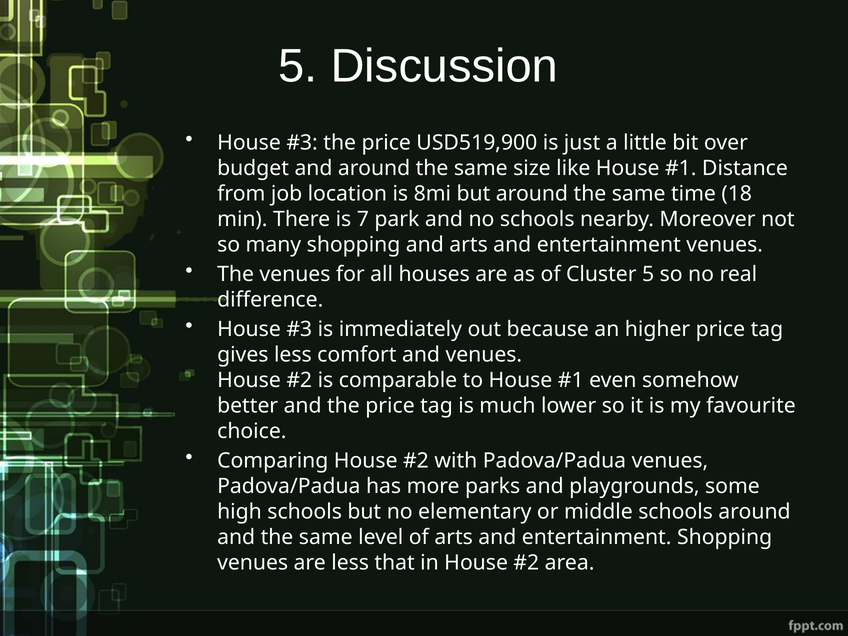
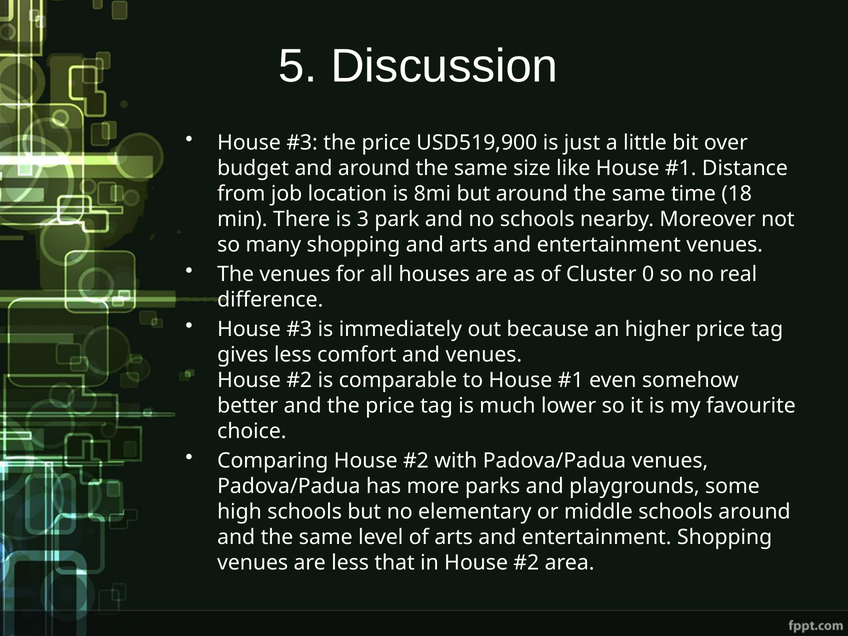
7: 7 -> 3 (363, 219)
Cluster 5: 5 -> 0 (648, 274)
